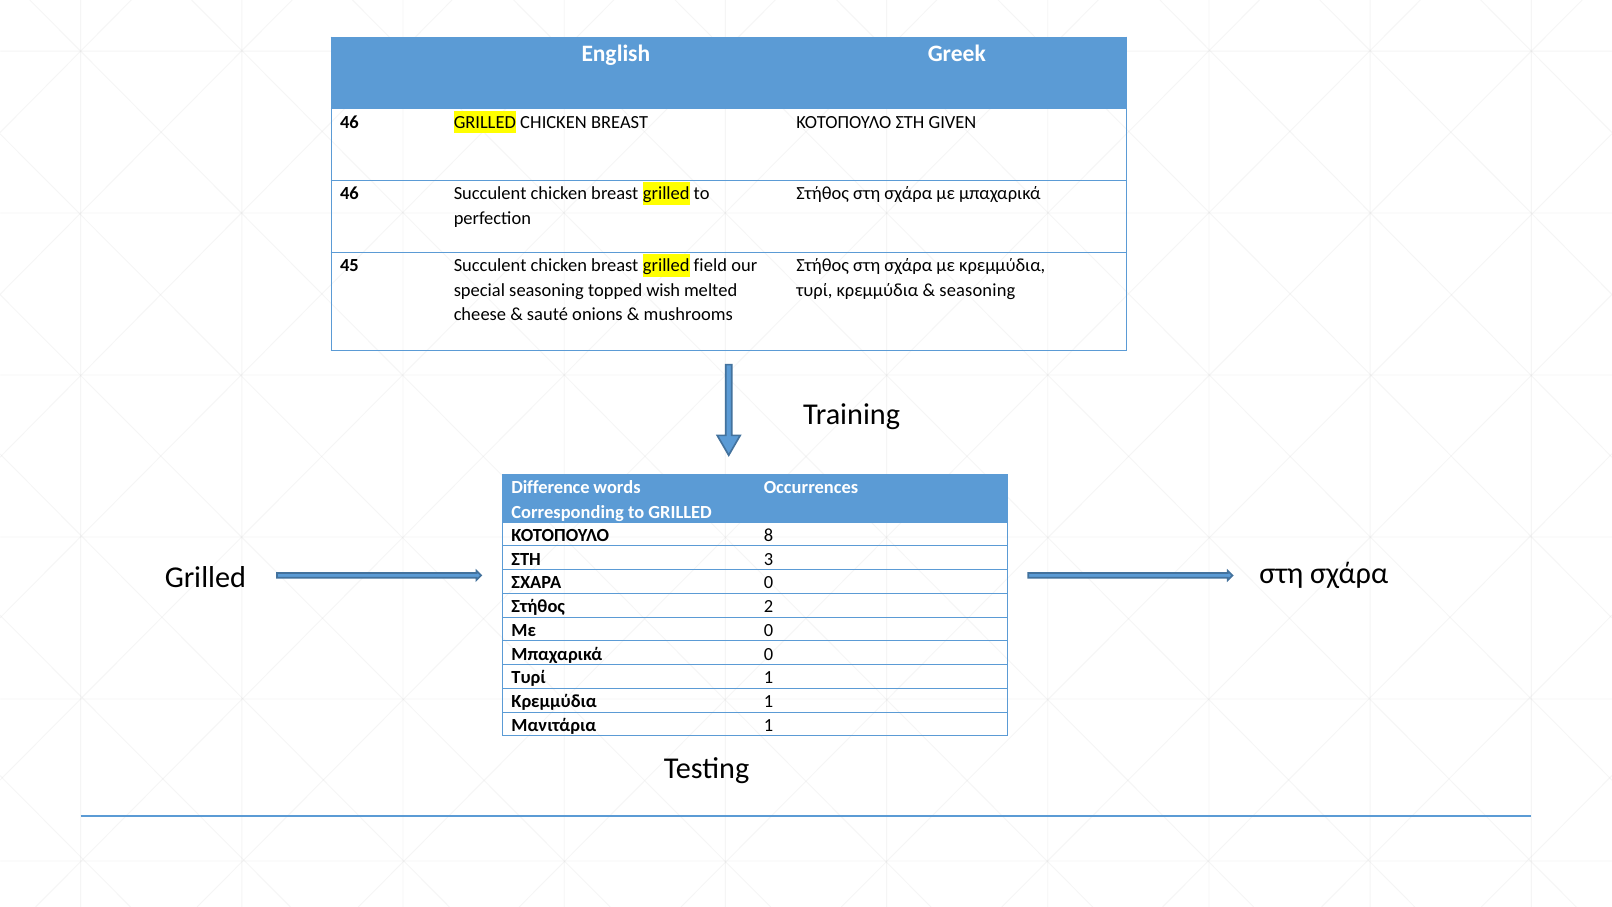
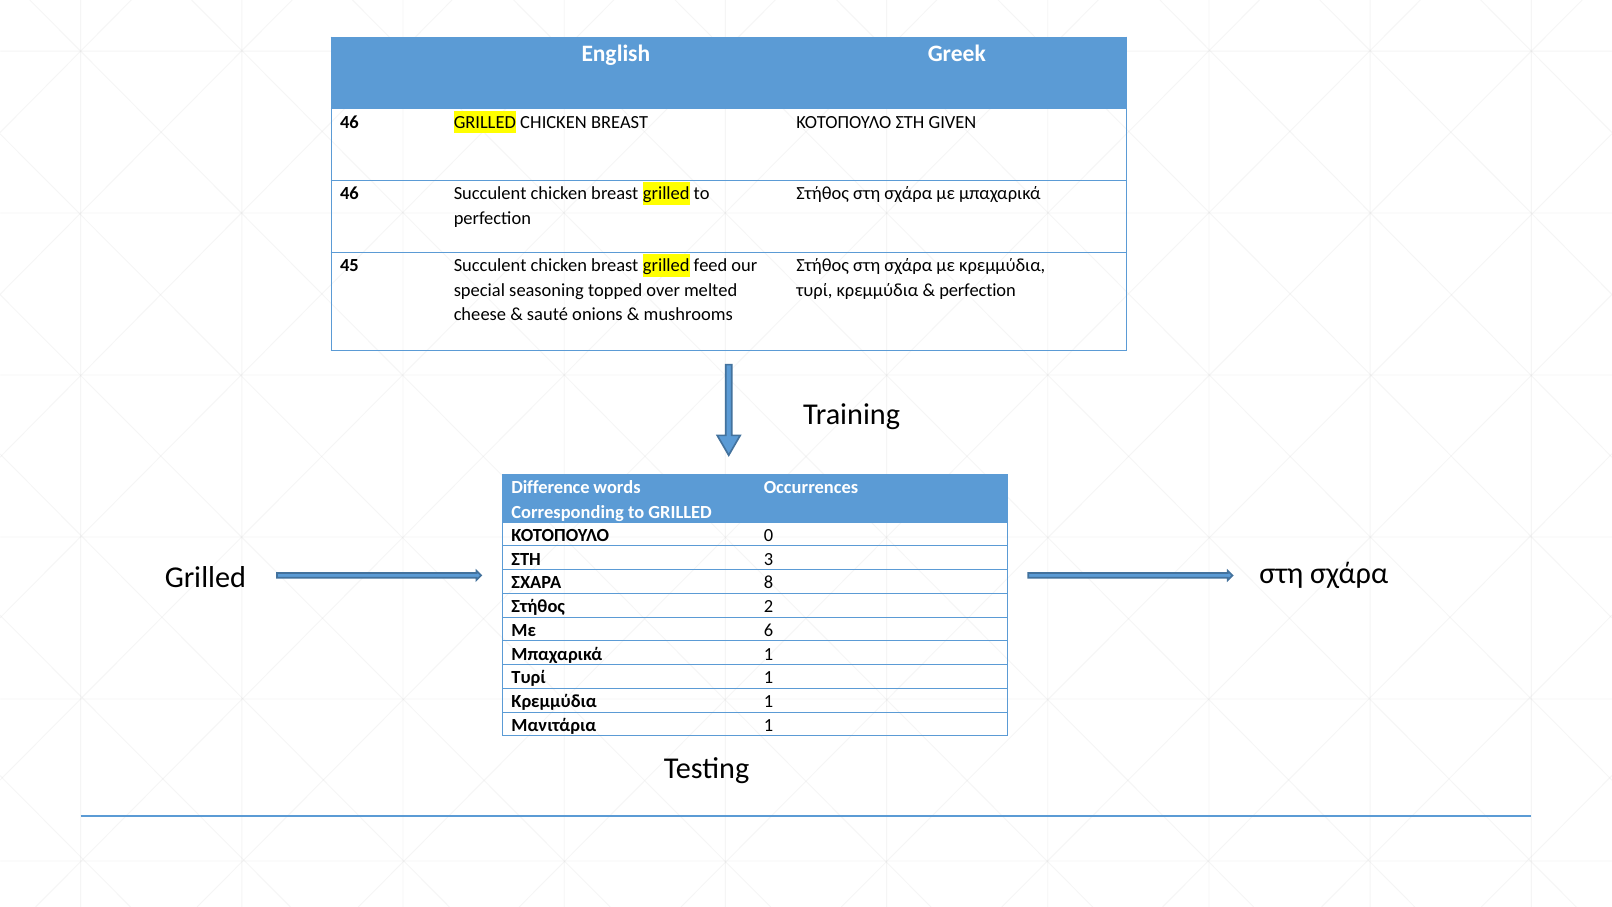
field: field -> feed (710, 265)
wish: wish -> over (663, 290)
seasoning: seasoning -> perfection (978, 290)
8: 8 -> 0 (768, 535)
ΣΧΑΡΑ 0: 0 -> 8 (768, 583)
Με 0: 0 -> 6 (768, 630)
Μπαχαρικά 0: 0 -> 1 (768, 654)
